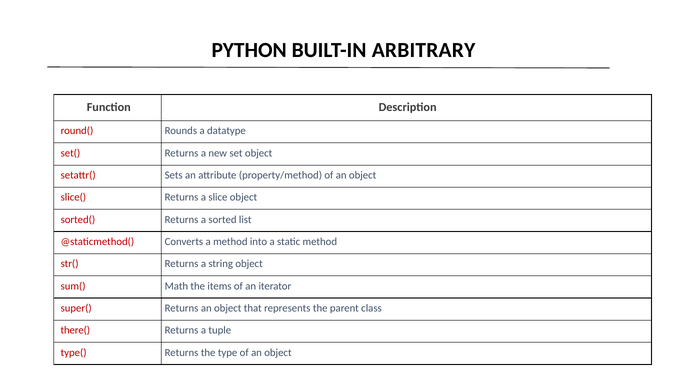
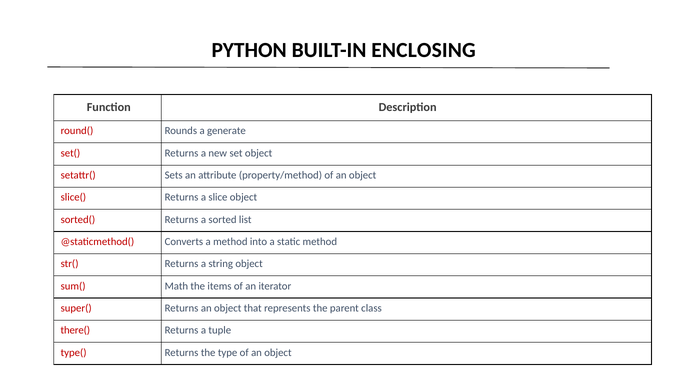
ARBITRARY: ARBITRARY -> ENCLOSING (424, 50)
datatype: datatype -> generate (226, 131)
